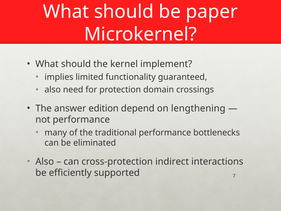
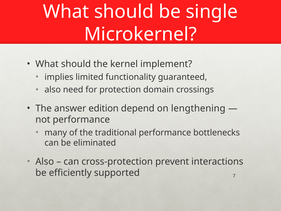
paper: paper -> single (212, 12)
indirect: indirect -> prevent (172, 161)
